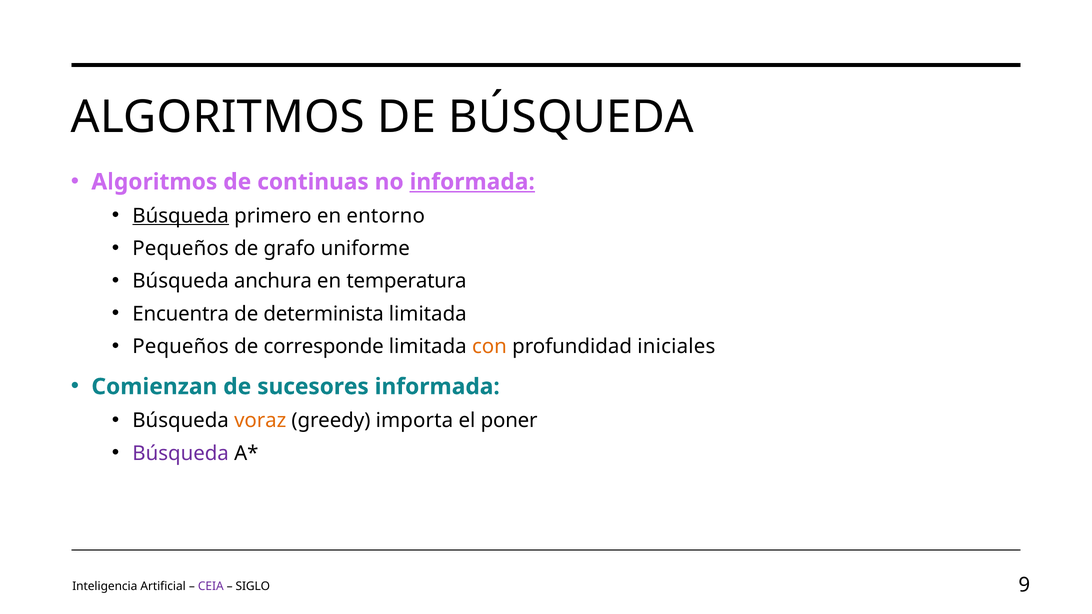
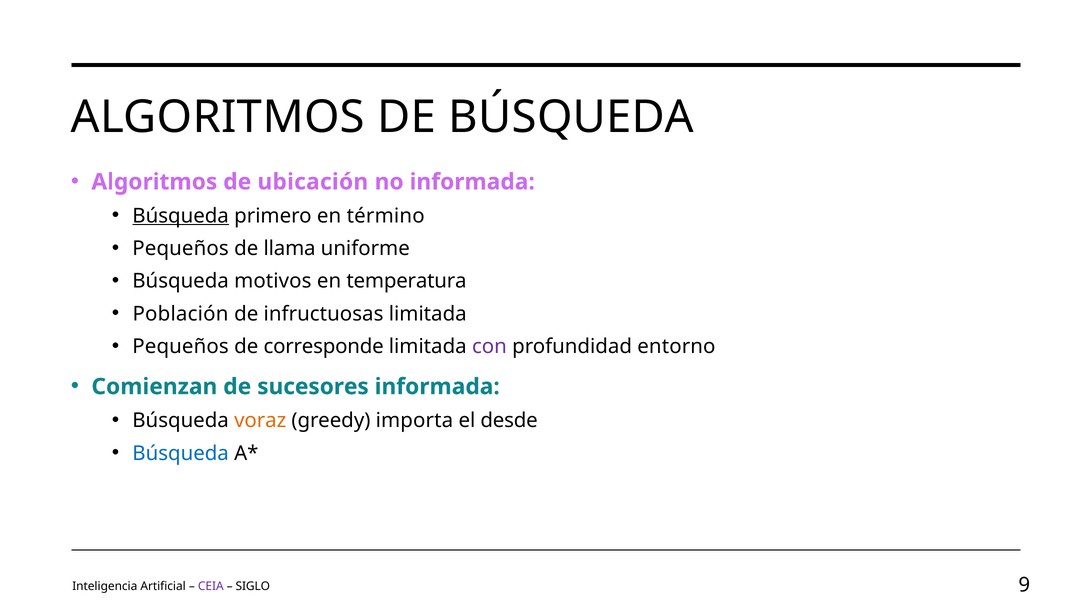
continuas: continuas -> ubicación (313, 182)
informada underline: present -> none (472, 182)
entorno: entorno -> término (386, 216)
grafo: grafo -> llama (290, 249)
anchura: anchura -> motivos (273, 281)
Encuentra: Encuentra -> Población (180, 314)
determinista: determinista -> infructuosas (324, 314)
con colour: orange -> purple (489, 347)
iniciales: iniciales -> entorno (676, 347)
poner: poner -> desde (509, 421)
Búsqueda colour: purple -> blue (181, 453)
